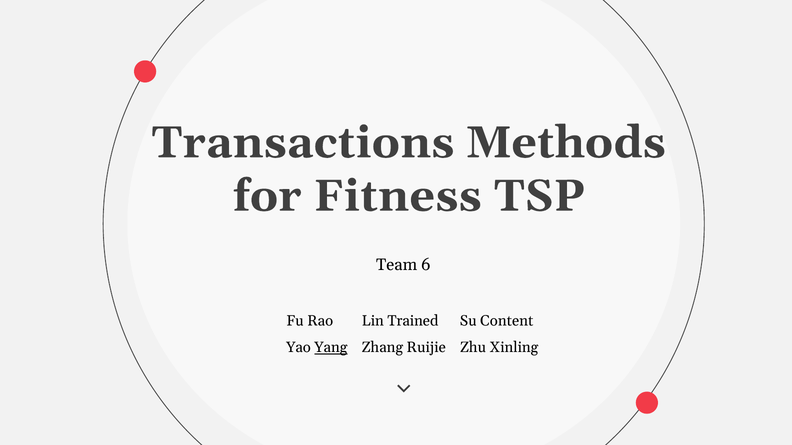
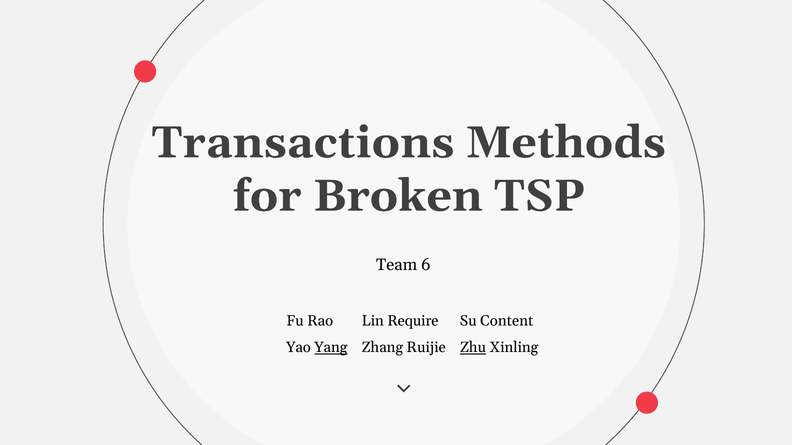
Fitness: Fitness -> Broken (398, 196)
Trained: Trained -> Require (413, 321)
Zhu underline: none -> present (473, 348)
